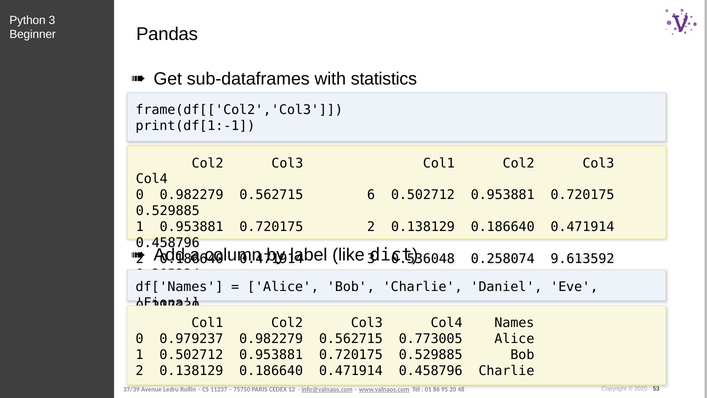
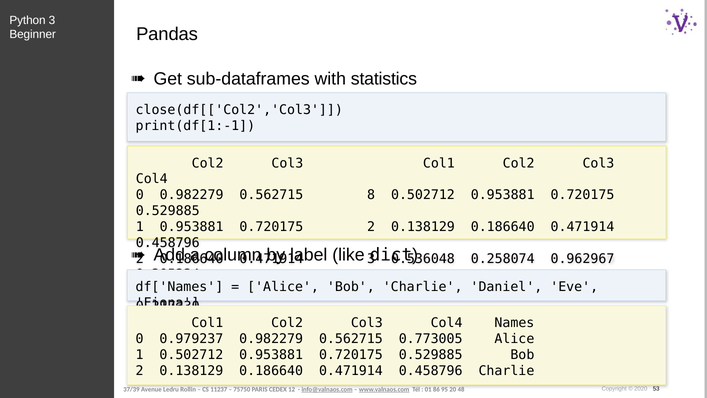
frame(df[['Col2','Col3: frame(df[['Col2','Col3 -> close(df[['Col2','Col3 (239, 110)
6: 6 -> 8 (371, 195)
9.613592: 9.613592 -> 0.962967 (582, 258)
